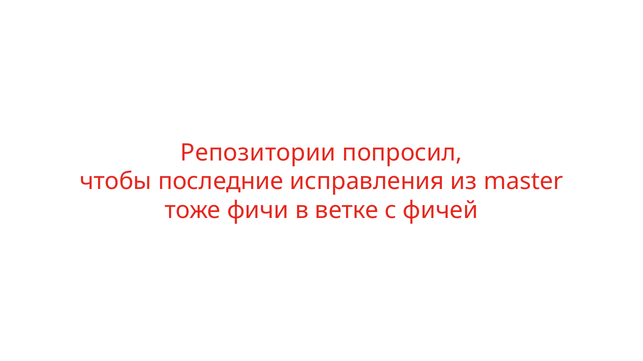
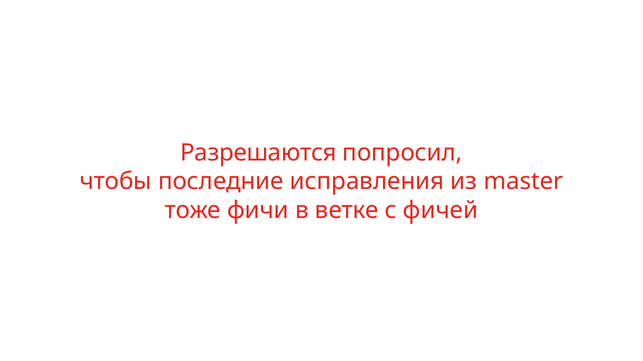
Репозитории: Репозитории -> Разрешаются (258, 153)
